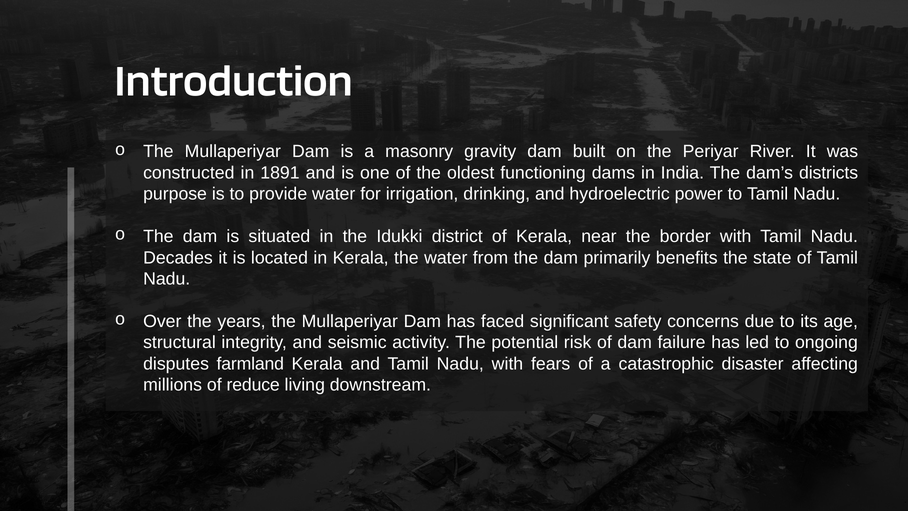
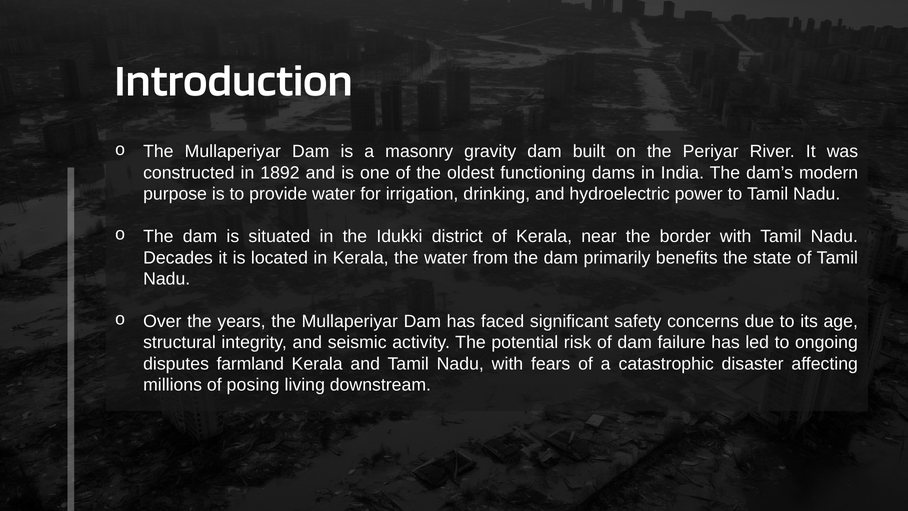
1891: 1891 -> 1892 (280, 173)
districts: districts -> modern (829, 173)
reduce: reduce -> posing (253, 385)
